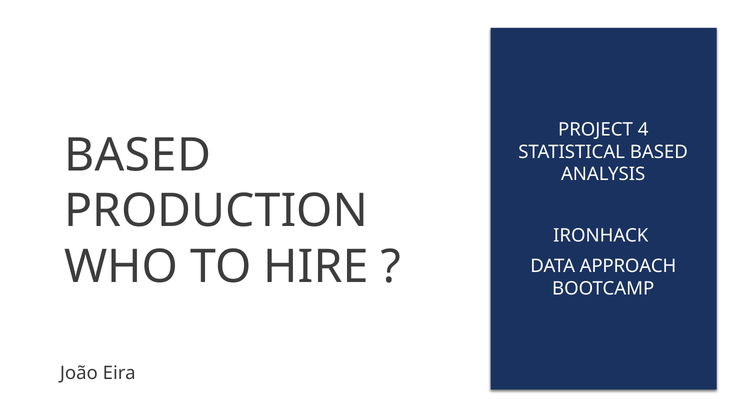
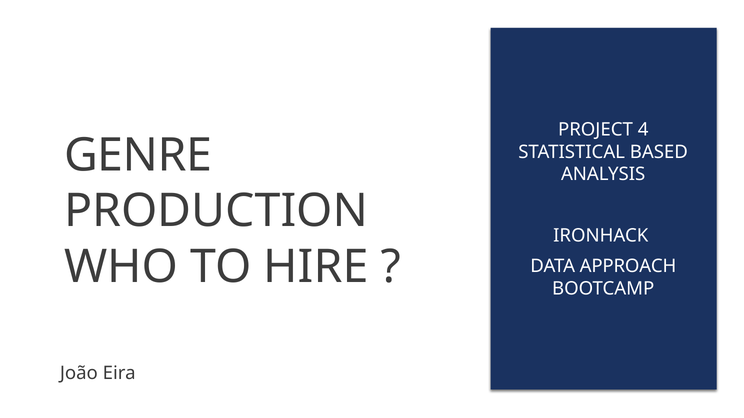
BASED: BASED -> GENRE (138, 155)
